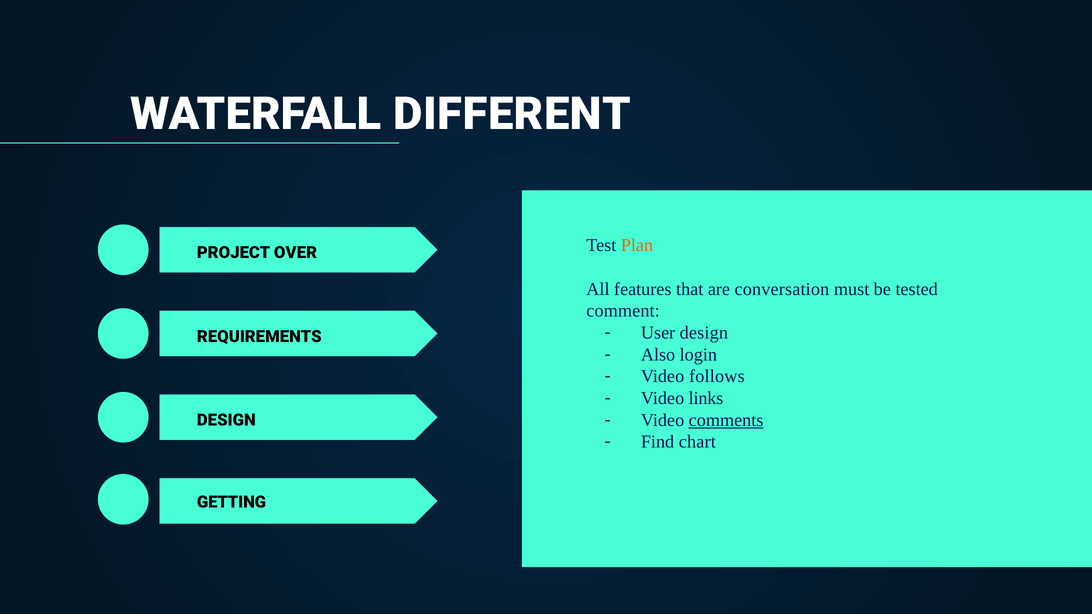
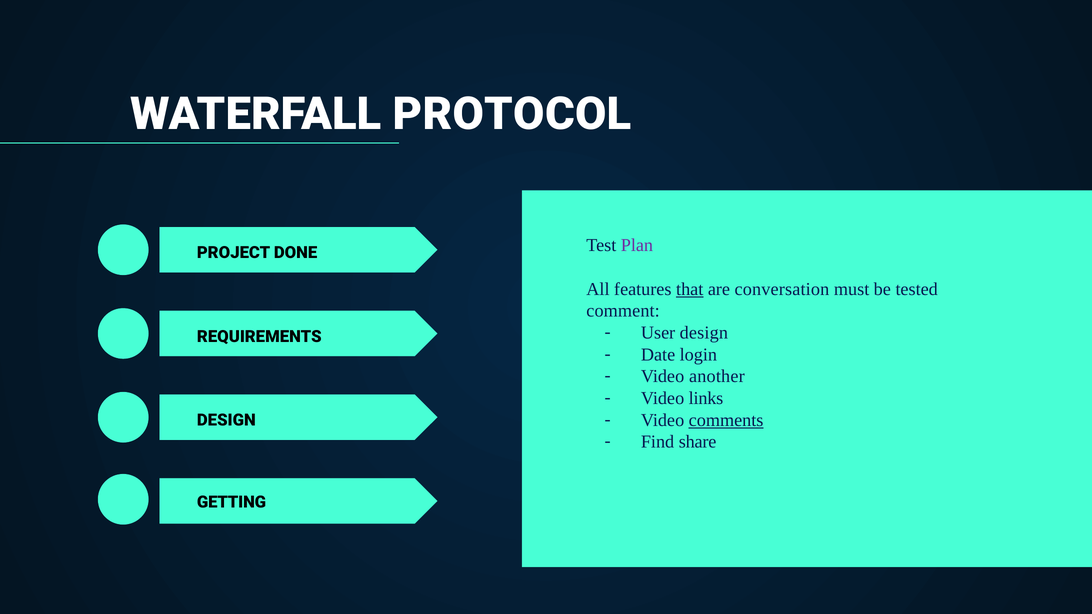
DIFFERENT: DIFFERENT -> PROTOCOL (512, 114)
Plan colour: orange -> purple (637, 246)
OVER: OVER -> DONE (296, 253)
that underline: none -> present (690, 289)
Also: Also -> Date (658, 355)
follows: follows -> another (717, 377)
chart: chart -> share (698, 442)
